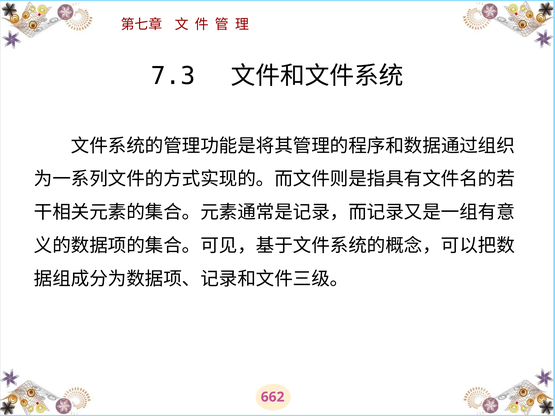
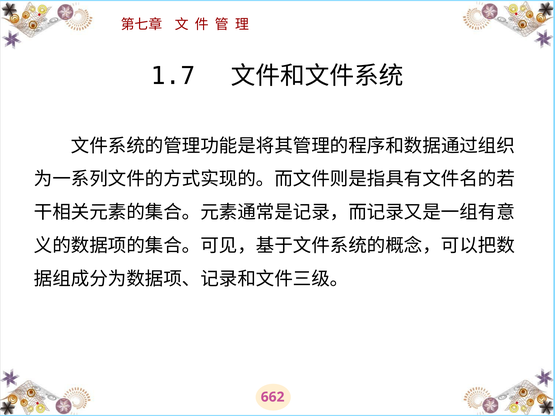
7.3: 7.3 -> 1.7 (173, 76)
